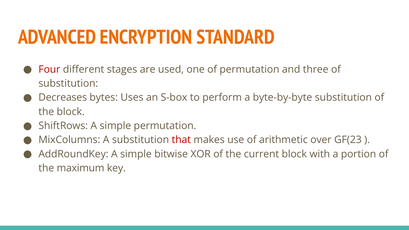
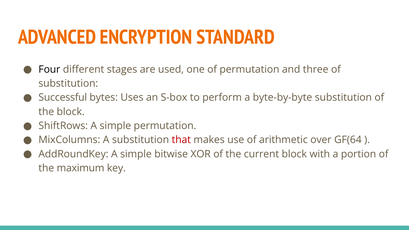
Four colour: red -> black (49, 69)
Decreases: Decreases -> Successful (63, 98)
GF(23: GF(23 -> GF(64 (348, 140)
